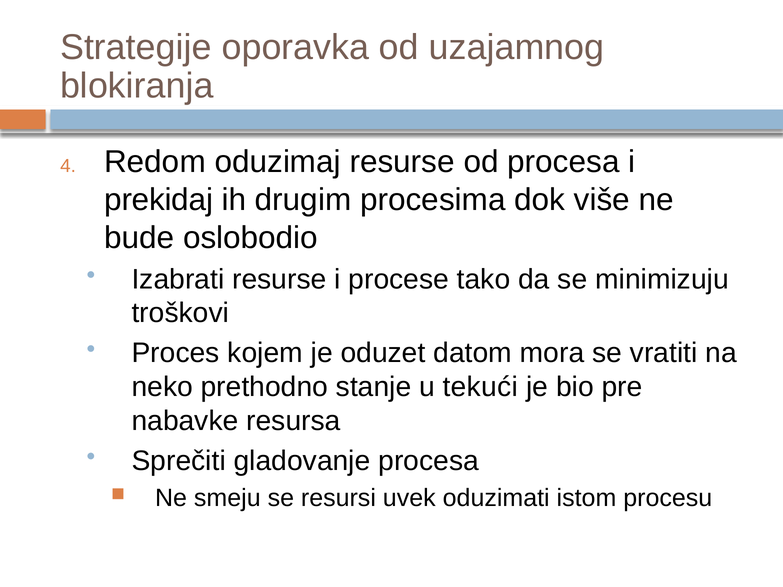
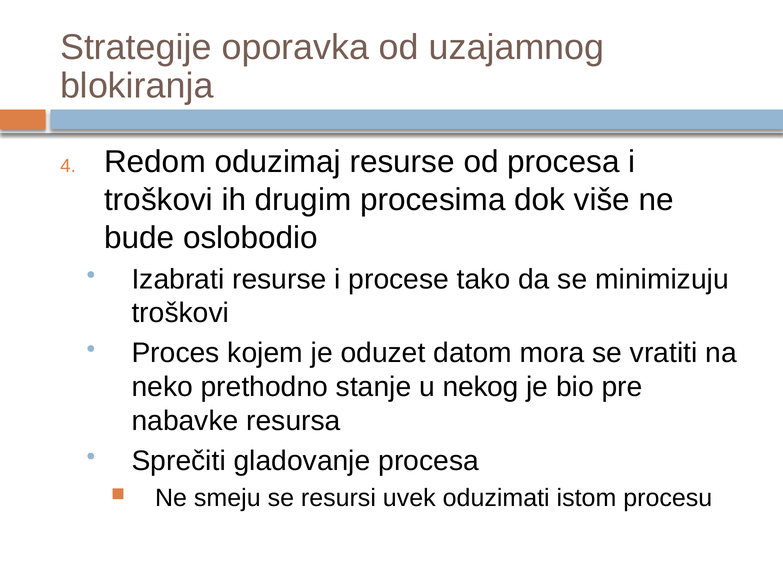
prekidaj: prekidaj -> troškovi (159, 200)
tekući: tekući -> nekog (481, 387)
